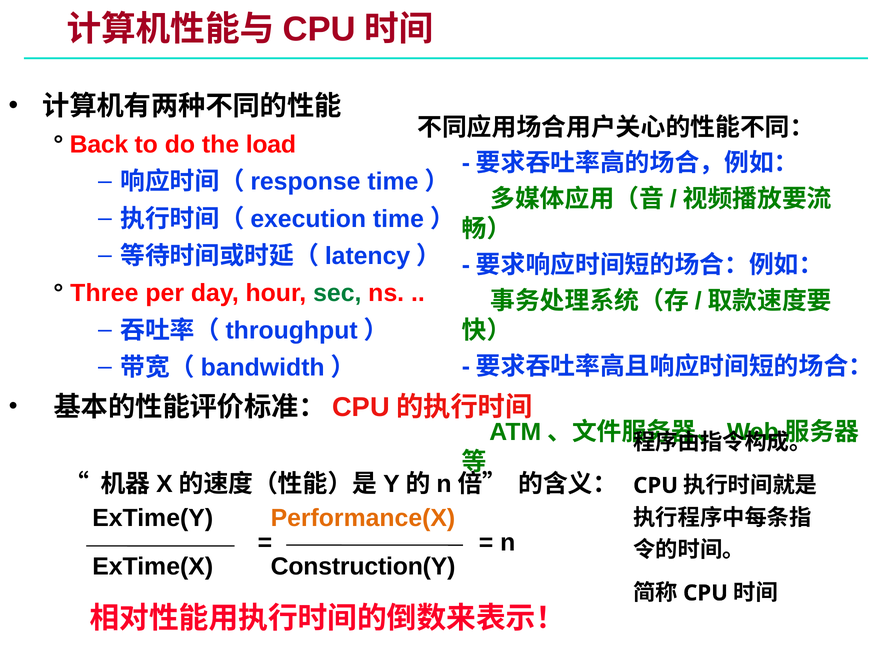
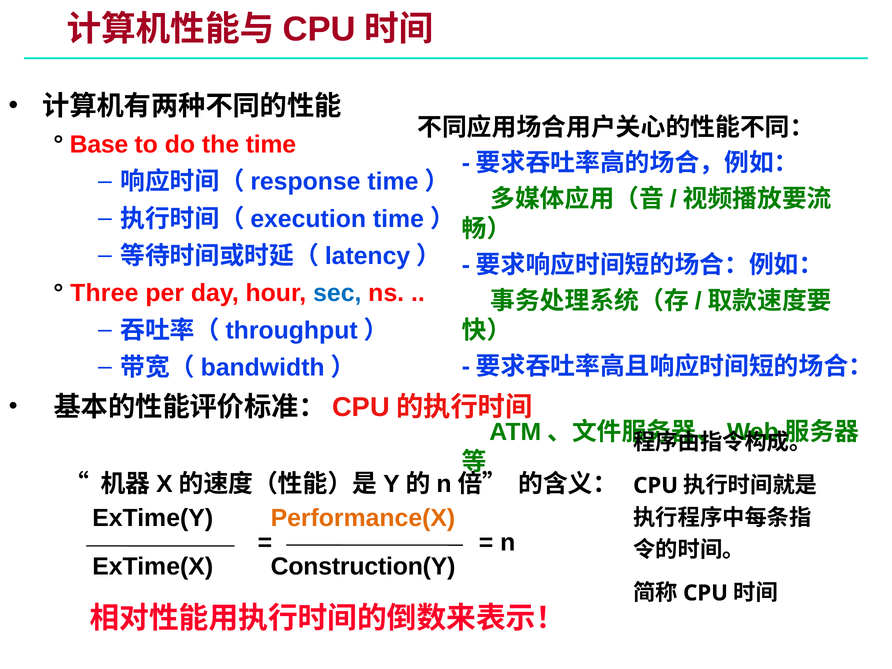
Back: Back -> Base (99, 145)
load: load -> time (271, 145)
sec colour: green -> blue (337, 293)
